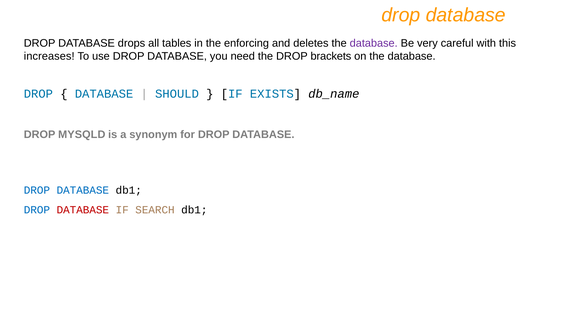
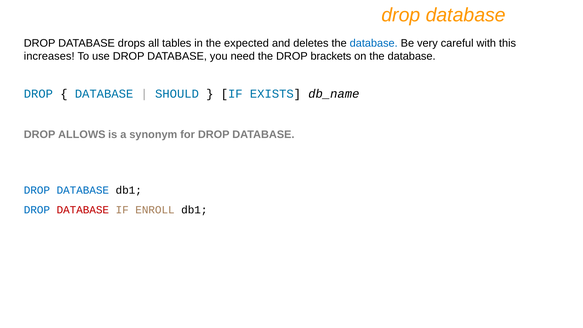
enforcing: enforcing -> expected (246, 43)
database colour: purple -> blue (374, 43)
MYSQLD: MYSQLD -> ALLOWS (82, 135)
SEARCH: SEARCH -> ENROLL (155, 210)
